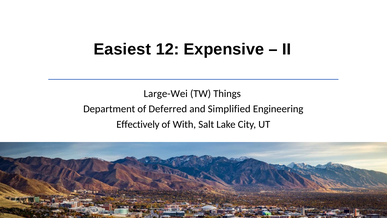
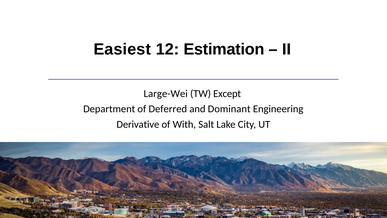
Expensive: Expensive -> Estimation (224, 49)
Things: Things -> Except (227, 93)
Simplified: Simplified -> Dominant (229, 109)
Effectively: Effectively -> Derivative (138, 124)
